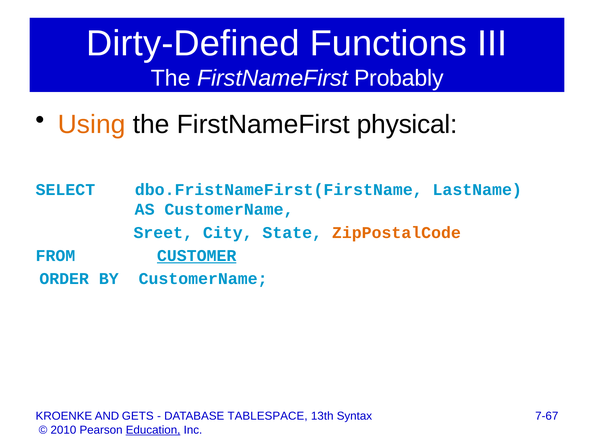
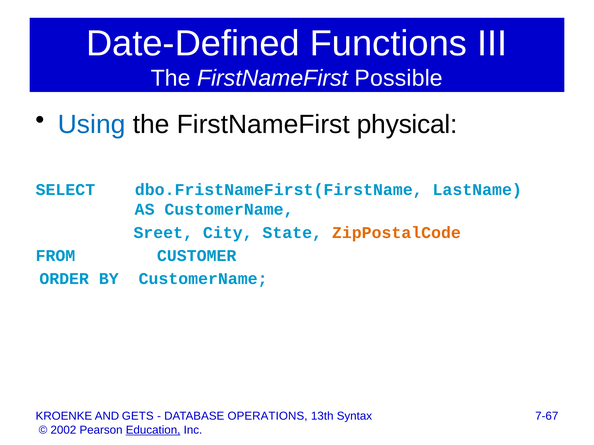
Dirty-Defined: Dirty-Defined -> Date-Defined (193, 44)
Probably: Probably -> Possible (399, 78)
Using colour: orange -> blue (92, 125)
CUSTOMER underline: present -> none (197, 256)
TABLESPACE: TABLESPACE -> OPERATIONS (268, 417)
2010: 2010 -> 2002 (63, 430)
